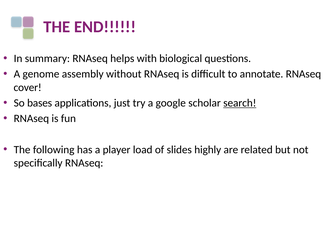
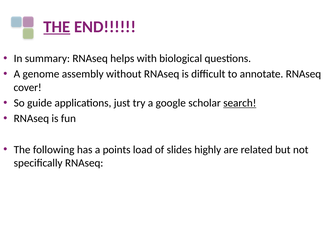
THE underline: none -> present (57, 27)
bases: bases -> guide (40, 103)
player: player -> points (117, 149)
